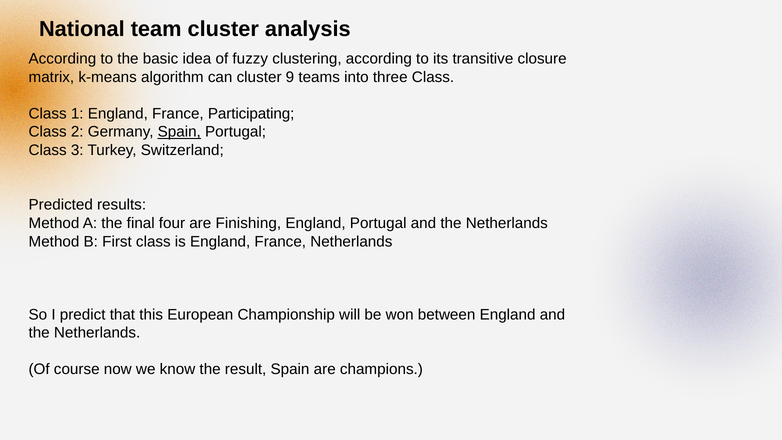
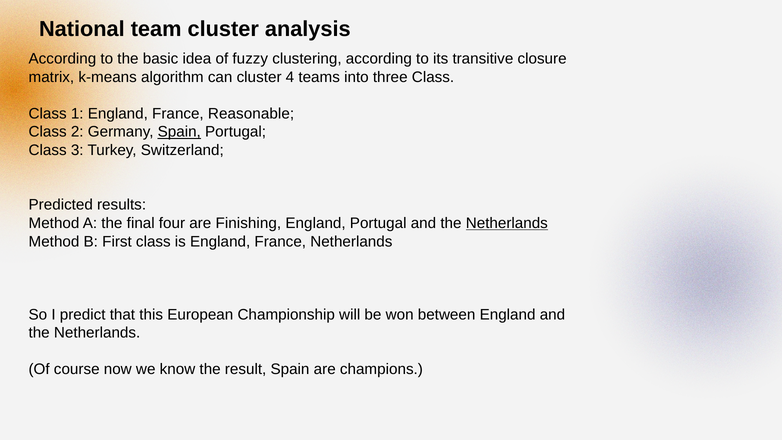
9: 9 -> 4 (290, 77)
Participating: Participating -> Reasonable (251, 114)
Netherlands underline: none -> present (507, 223)
